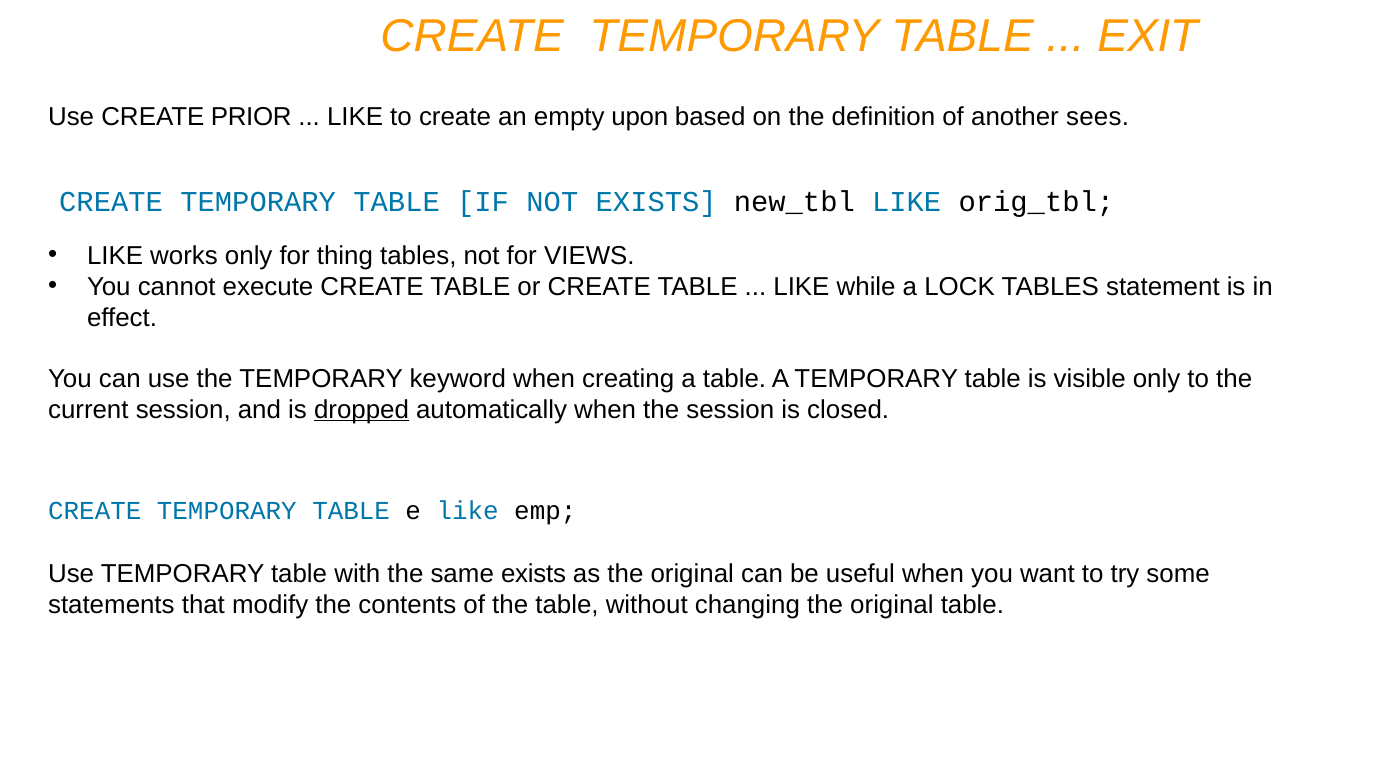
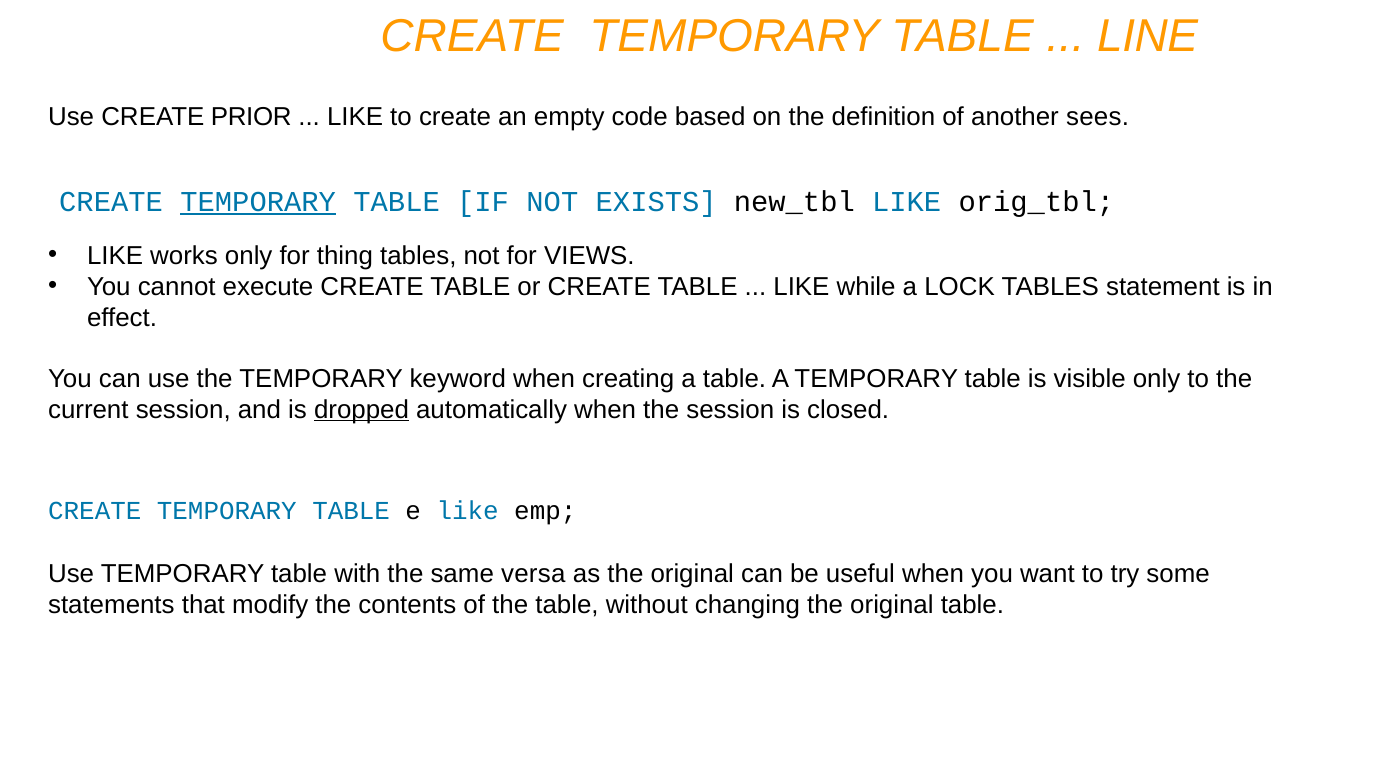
EXIT: EXIT -> LINE (1148, 36)
upon: upon -> code (640, 117)
TEMPORARY underline: none -> present (258, 201)
same exists: exists -> versa (533, 574)
